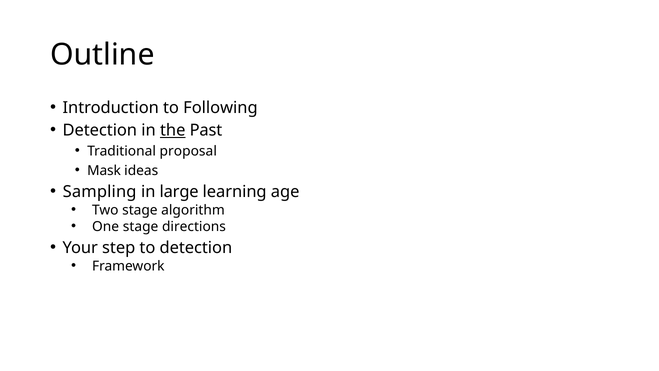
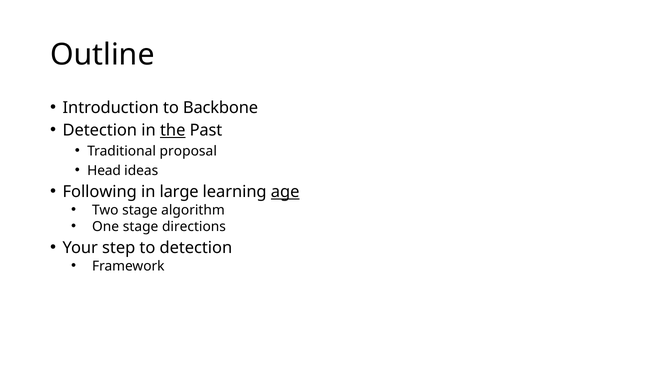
Following: Following -> Backbone (221, 108)
Mask: Mask -> Head (104, 170)
Sampling: Sampling -> Following (100, 192)
age underline: none -> present (285, 192)
